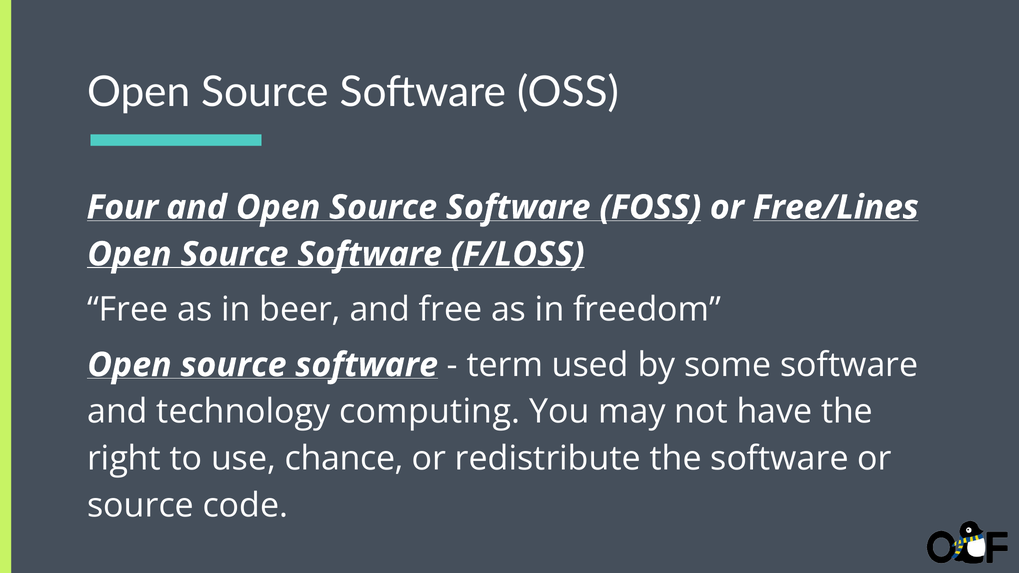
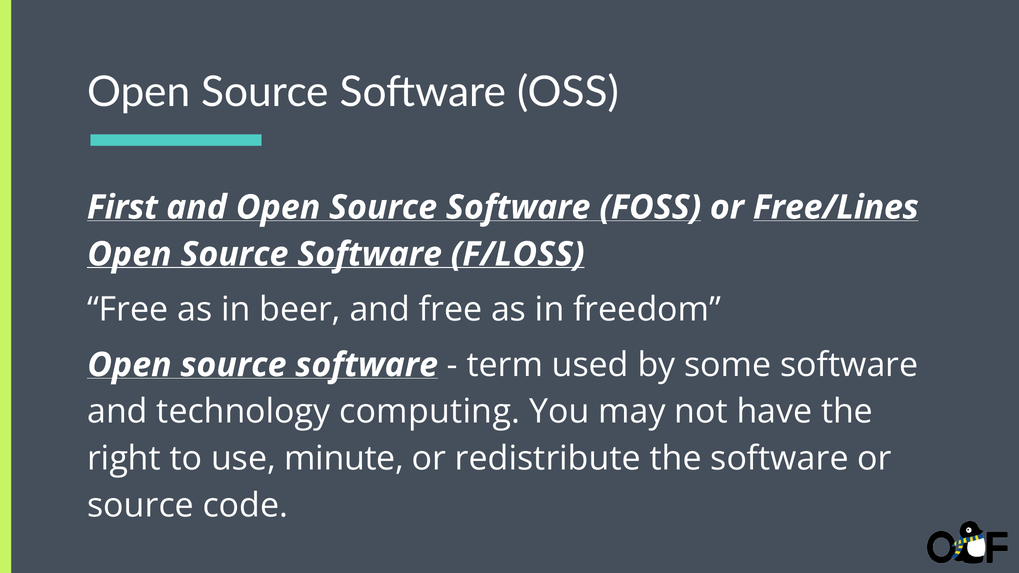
Four: Four -> First (122, 207)
chance: chance -> minute (344, 459)
